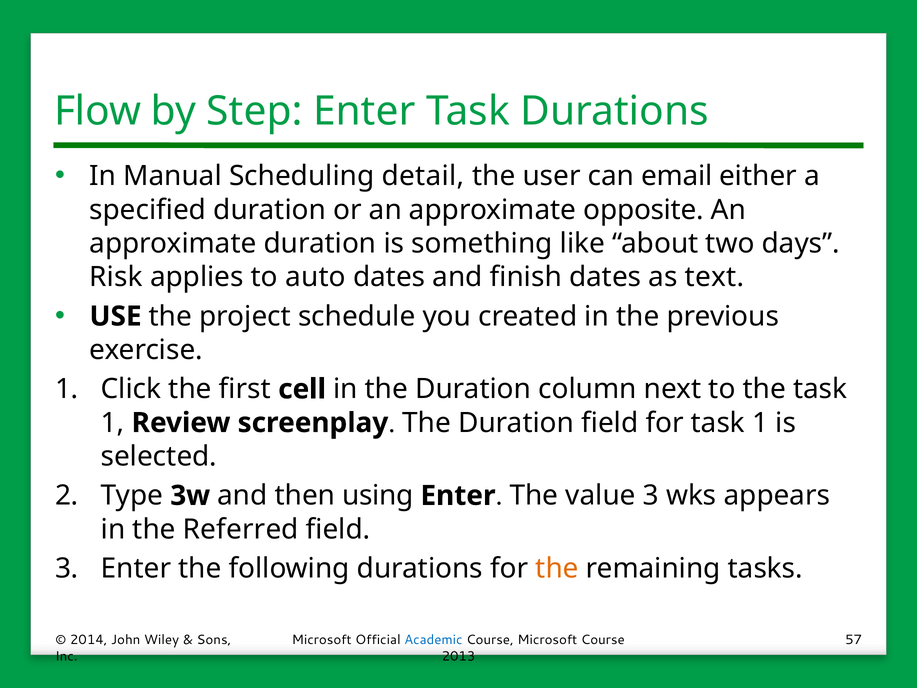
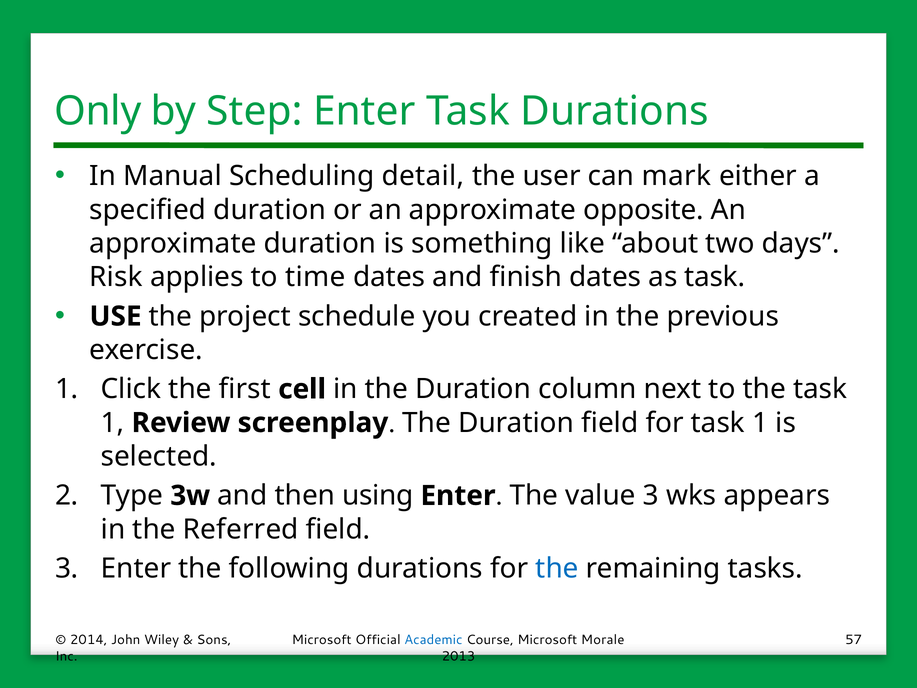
Flow: Flow -> Only (98, 111)
email: email -> mark (677, 176)
auto: auto -> time (315, 277)
as text: text -> task (715, 277)
the colour: orange -> blue (557, 568)
Microsoft Course: Course -> Morale (603, 640)
